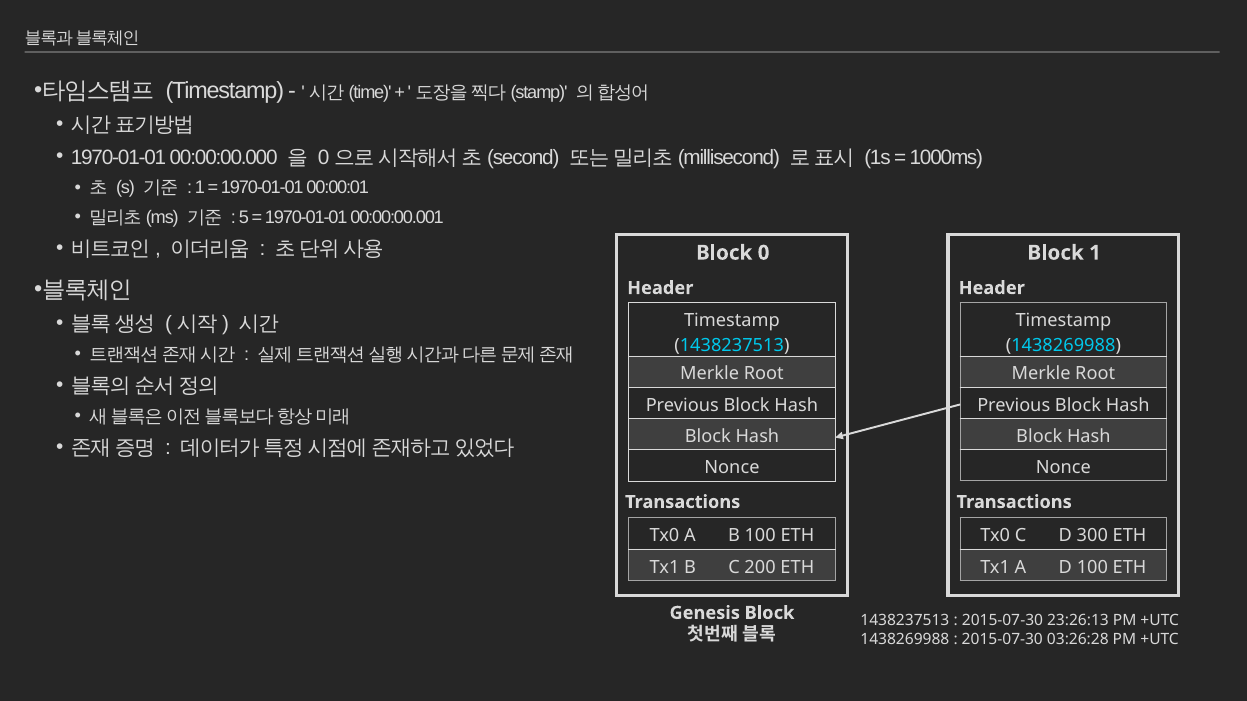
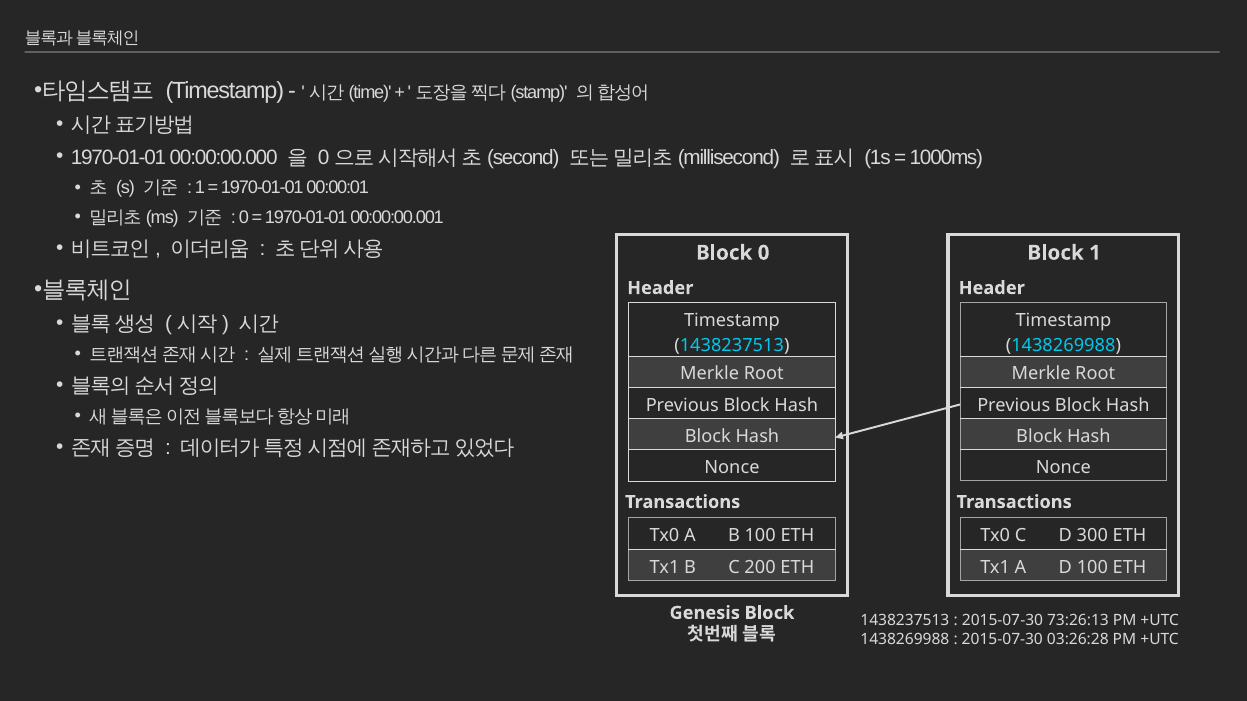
5: 5 -> 0 (244, 218)
23:26:13: 23:26:13 -> 73:26:13 (1078, 621)
